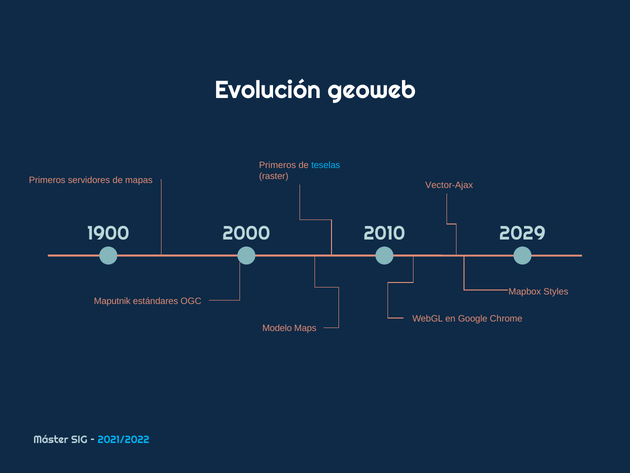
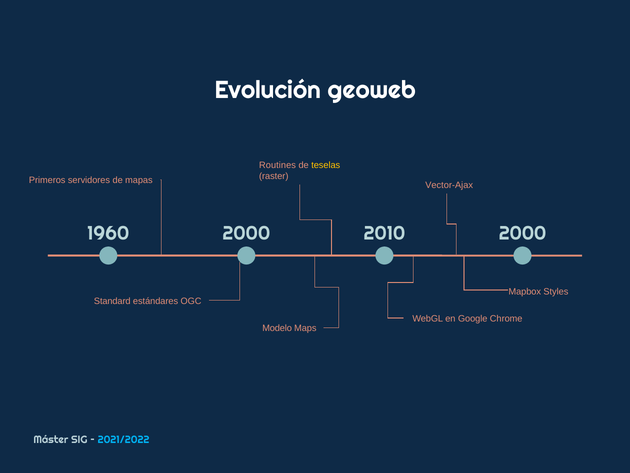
Primeros: Primeros -> Routines (278, 165)
teselas colour: light blue -> yellow (326, 165)
1900: 1900 -> 1960 (108, 233)
2010 2029: 2029 -> 2000 (523, 233)
Maputnik: Maputnik -> Standard (112, 301)
